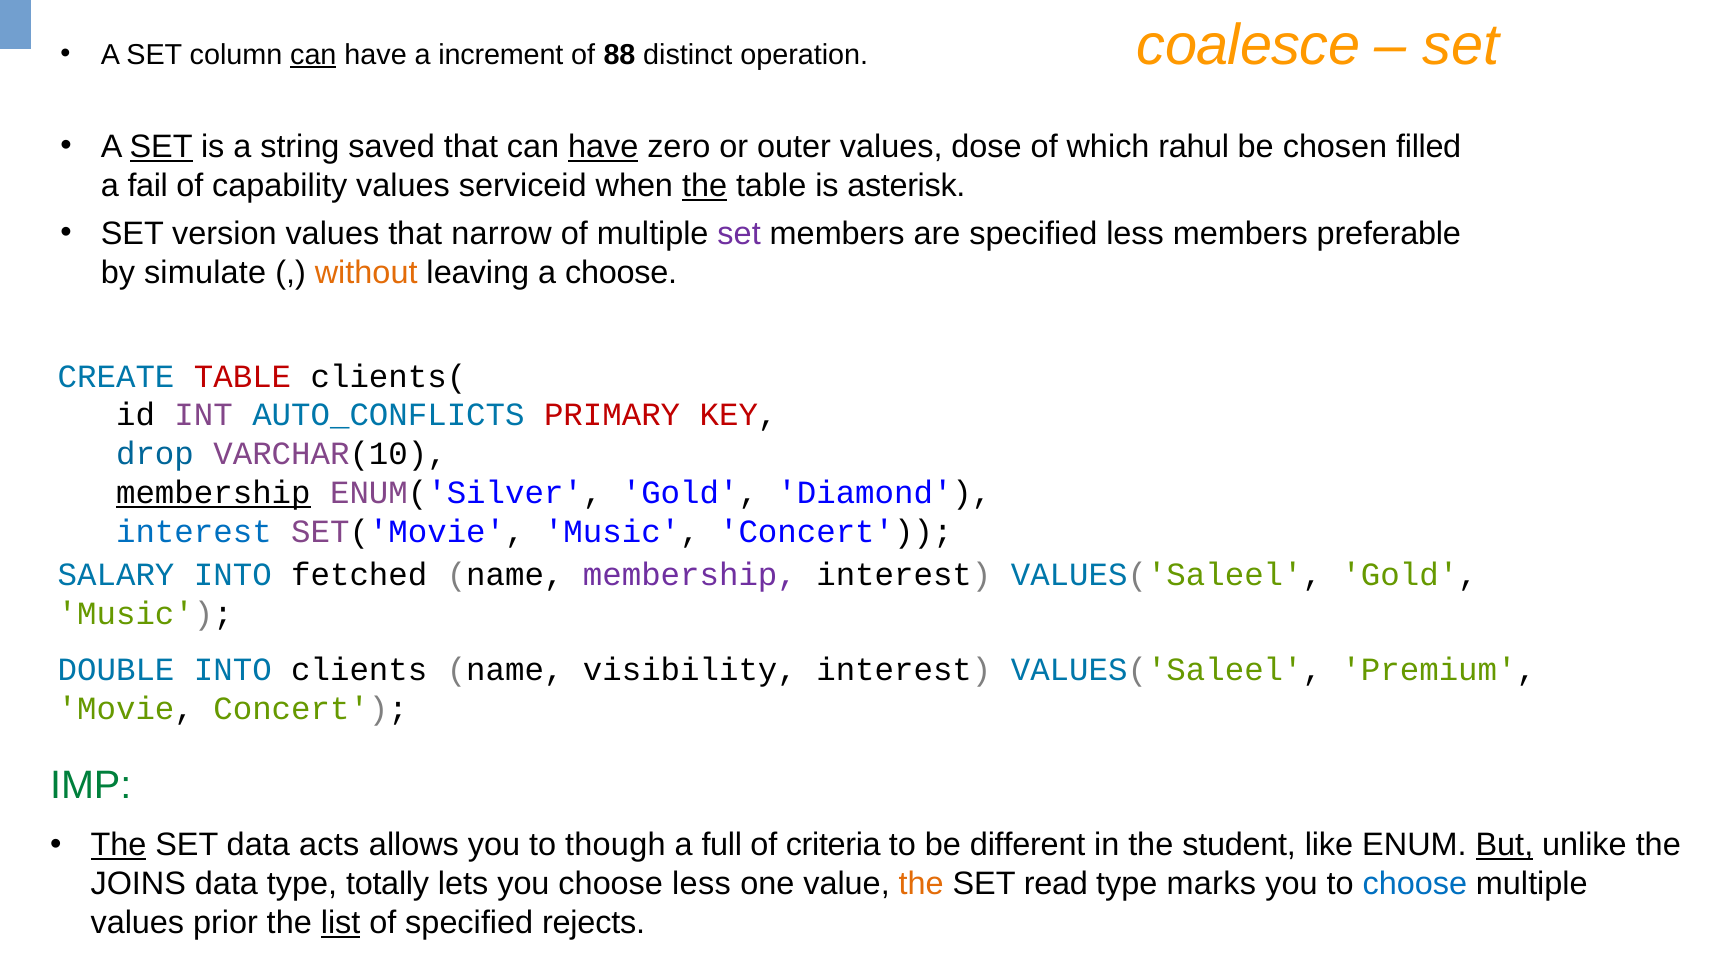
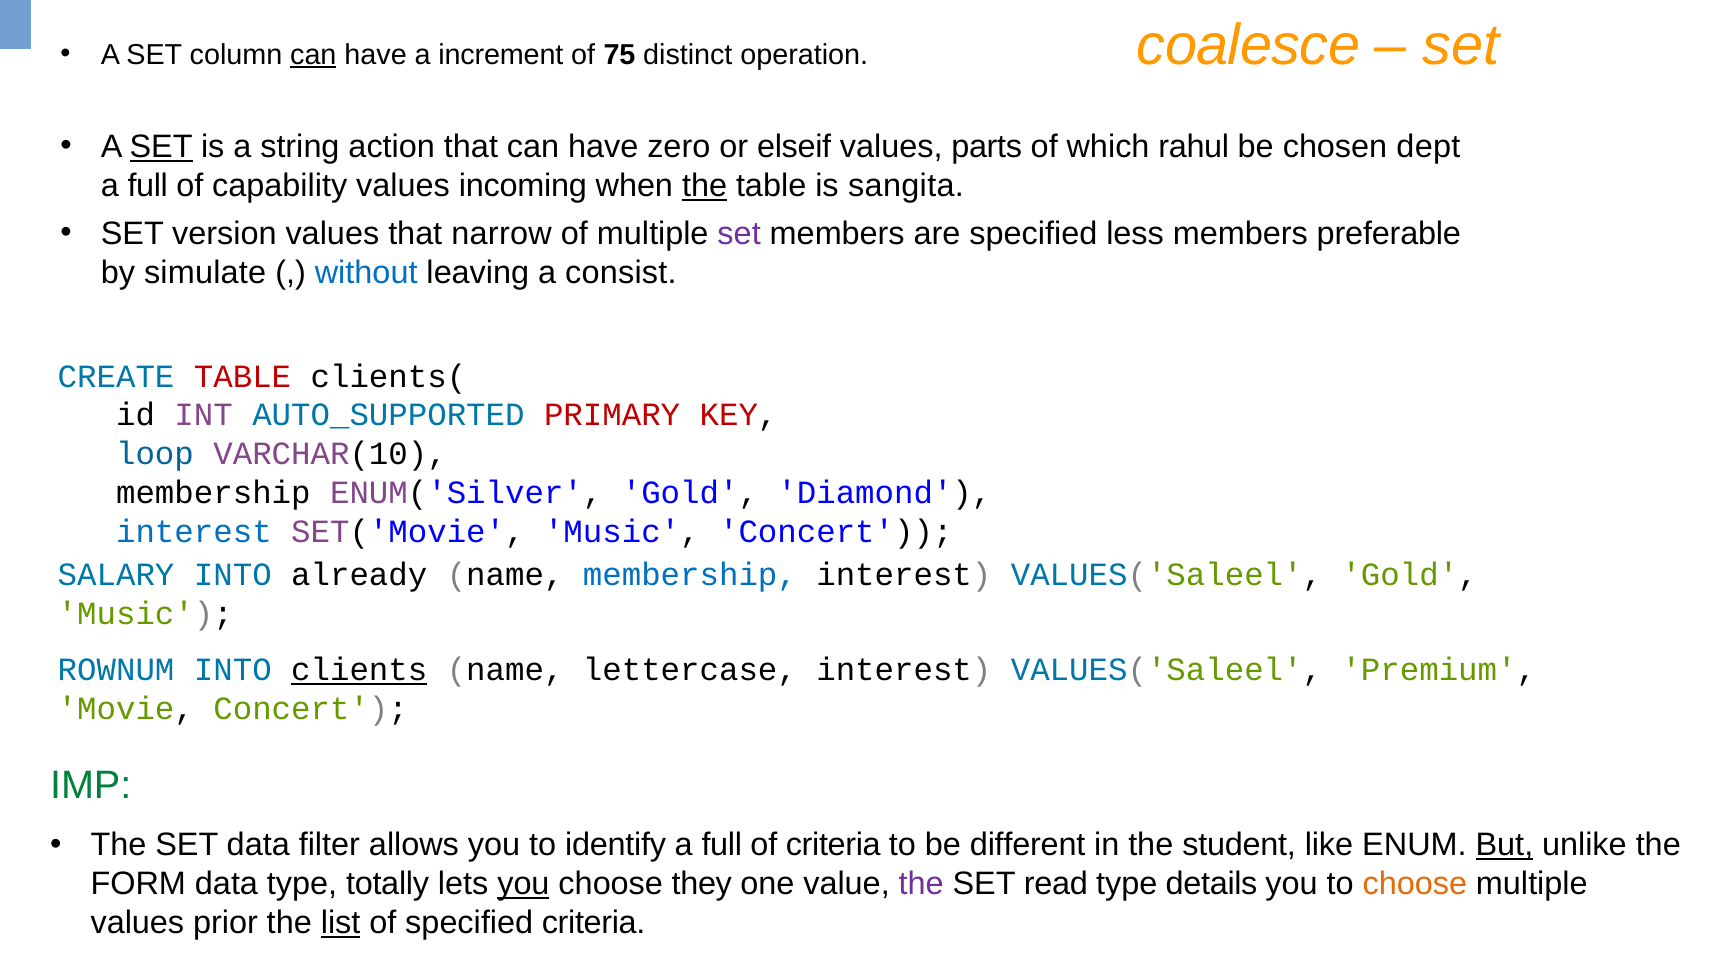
88: 88 -> 75 (620, 55)
saved: saved -> action (392, 147)
have underline: present -> none (603, 147)
outer: outer -> elseif (794, 147)
dose: dose -> parts (987, 147)
filled: filled -> dept (1428, 147)
fail: fail -> full (148, 186)
serviceid: serviceid -> incoming (523, 186)
asterisk: asterisk -> sangita (906, 186)
without colour: orange -> blue (366, 272)
a choose: choose -> consist (621, 272)
AUTO_CONFLICTS: AUTO_CONFLICTS -> AUTO_SUPPORTED (388, 415)
drop: drop -> loop (155, 454)
membership underline: present -> none (213, 493)
fetched: fetched -> already (359, 574)
membership colour: purple -> blue (690, 574)
DOUBLE: DOUBLE -> ROWNUM (116, 669)
clients underline: none -> present (359, 669)
visibility: visibility -> lettercase (690, 669)
The underline: present -> none (119, 845)
acts: acts -> filter (329, 845)
though: though -> identify (616, 845)
JOINS: JOINS -> FORM (138, 884)
you underline: none -> present (523, 884)
choose less: less -> they (702, 884)
the colour: orange -> purple (921, 884)
marks: marks -> details (1212, 884)
choose colour: blue -> orange (1415, 884)
specified rejects: rejects -> criteria (594, 922)
